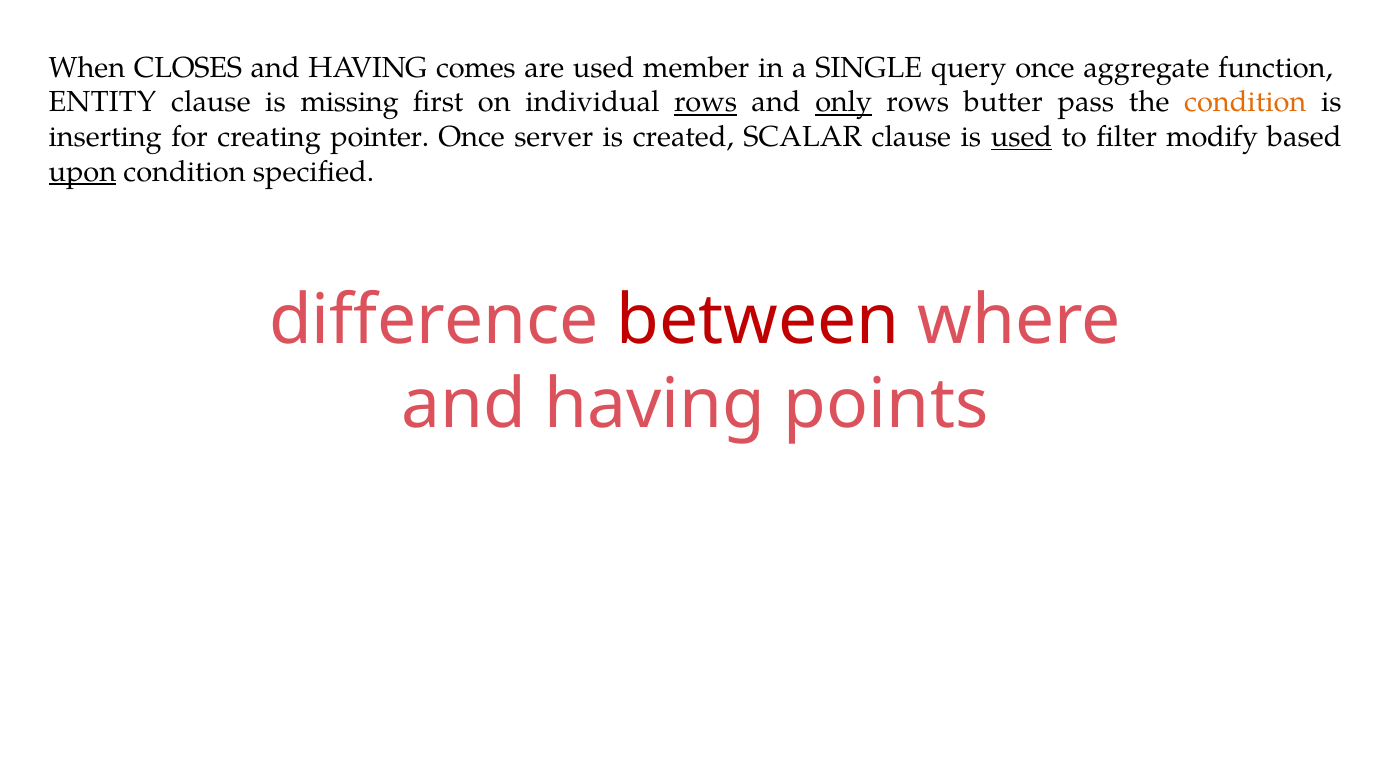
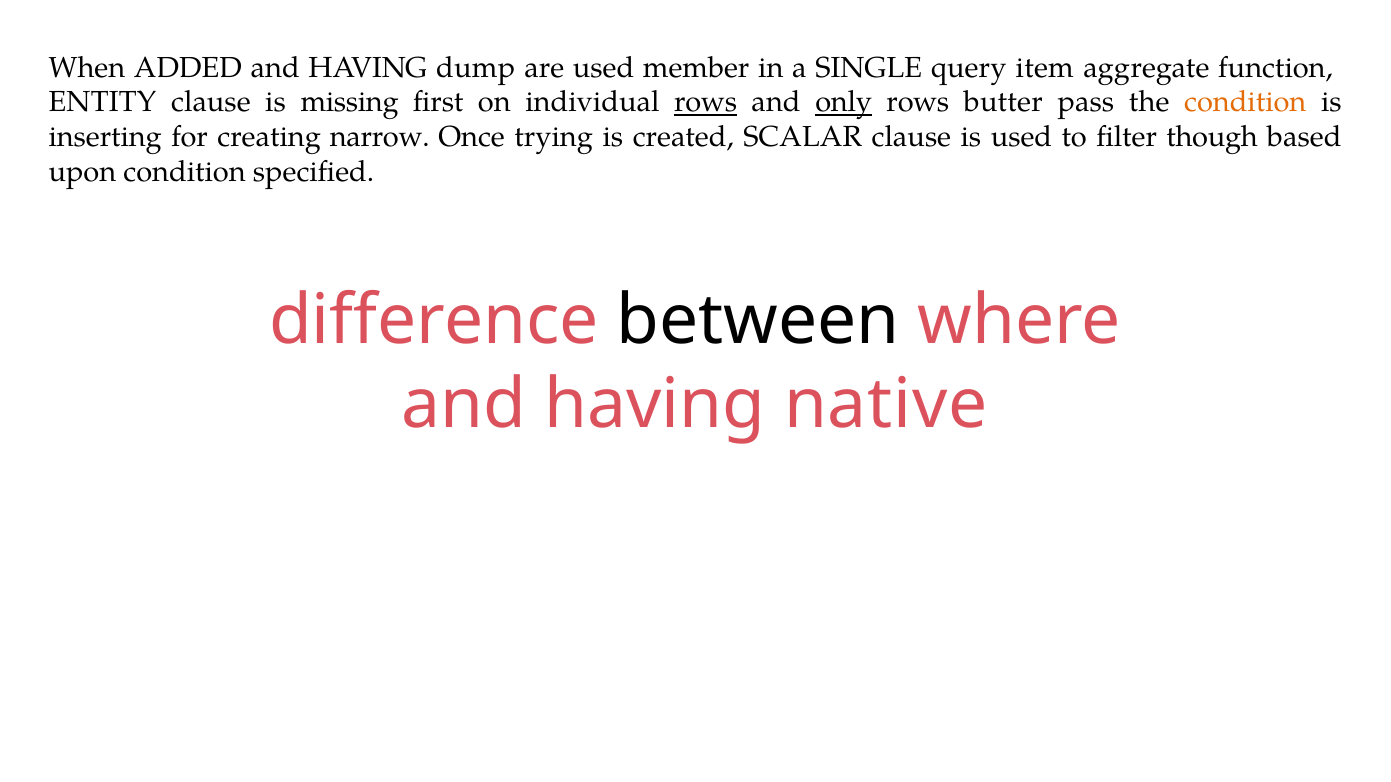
CLOSES: CLOSES -> ADDED (188, 68)
comes: comes -> dump (476, 68)
query once: once -> item (1045, 68)
pointer: pointer -> narrow (380, 137)
server: server -> trying (554, 137)
used underline: present -> none (1021, 137)
modify: modify -> though (1212, 137)
upon underline: present -> none (82, 172)
between colour: red -> black (758, 321)
points: points -> native (886, 405)
